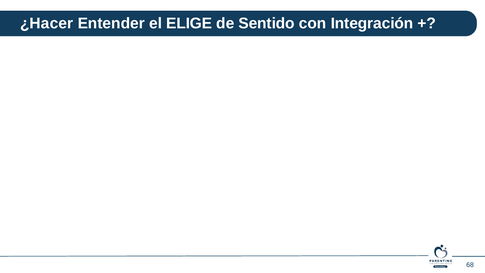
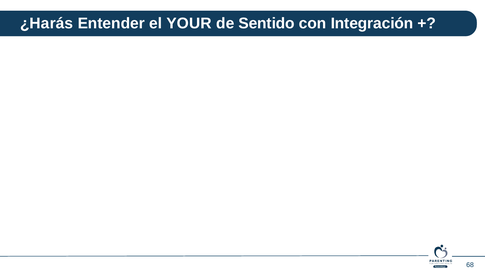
¿Hacer: ¿Hacer -> ¿Harás (47, 23)
ELIGE: ELIGE -> YOUR (189, 23)
